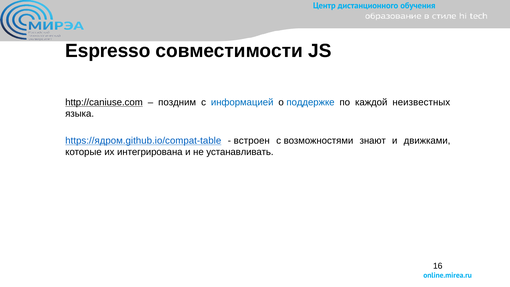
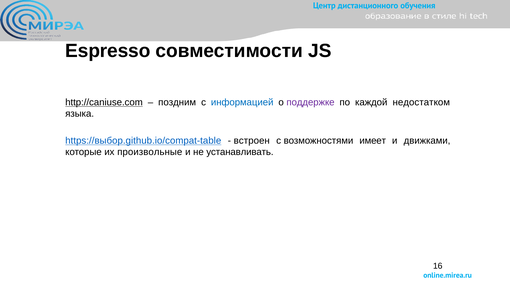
поддержке colour: blue -> purple (310, 102)
неизвестных: неизвестных -> недостатком (421, 102)
https://ядром.github.io/compat-table: https://ядром.github.io/compat-table -> https://выбор.github.io/compat-table (143, 140)
знают: знают -> имеет (373, 140)
интегрирована: интегрирована -> произвольные (150, 152)
